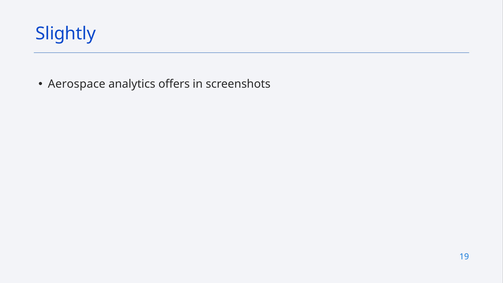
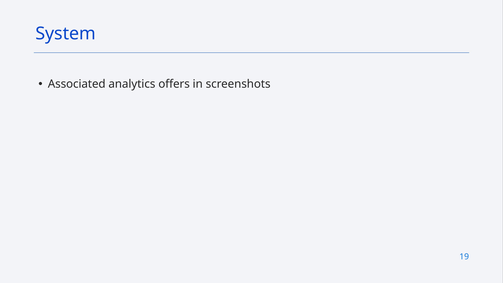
Slightly: Slightly -> System (66, 34)
Aerospace: Aerospace -> Associated (77, 84)
